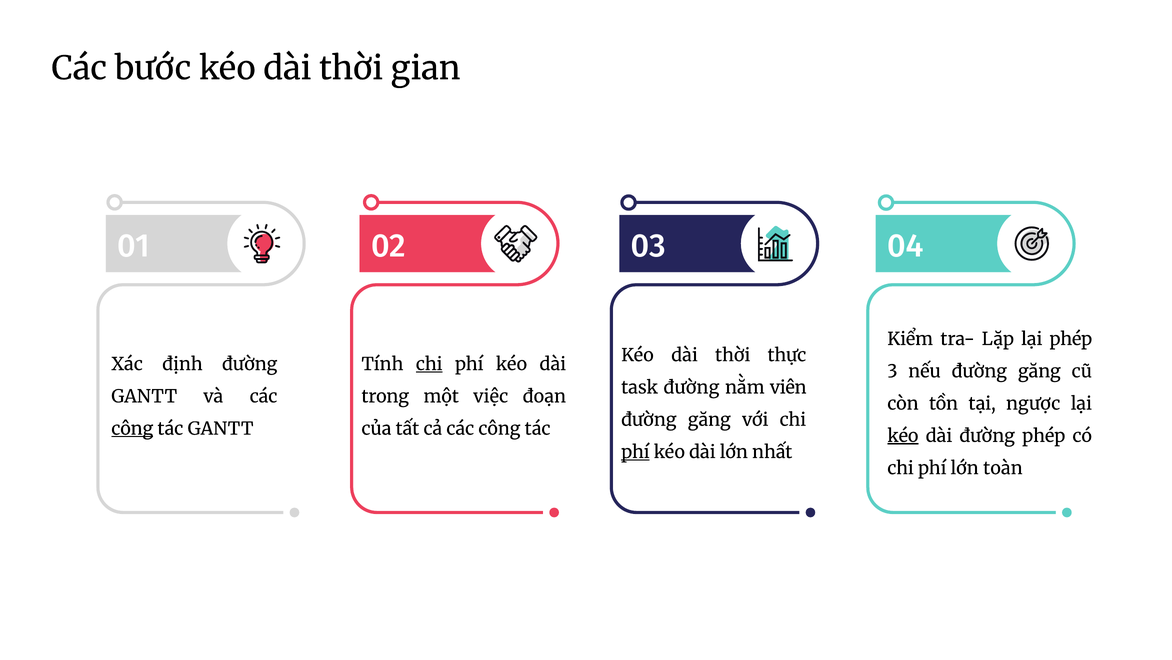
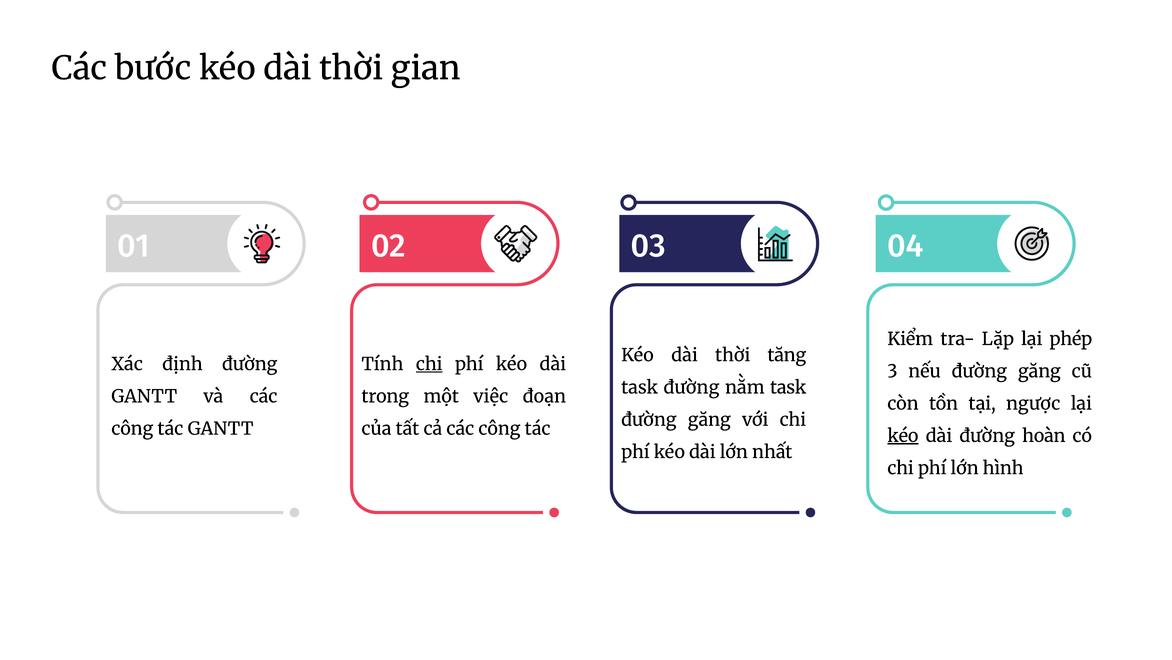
thực: thực -> tăng (787, 355)
nằm viên: viên -> task (788, 387)
công underline: present -> none (132, 428)
đường phép: phép -> hoàn (1044, 436)
phí underline: present -> none (635, 452)
toàn: toàn -> hình (1003, 468)
